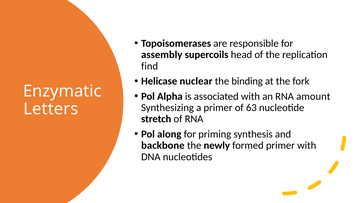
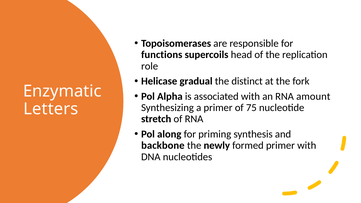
assembly: assembly -> functions (162, 55)
find: find -> role (150, 66)
nuclear: nuclear -> gradual (196, 81)
binding: binding -> distinct (247, 81)
63: 63 -> 75 (251, 108)
